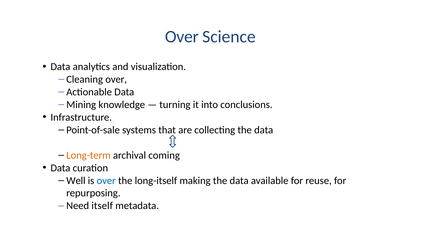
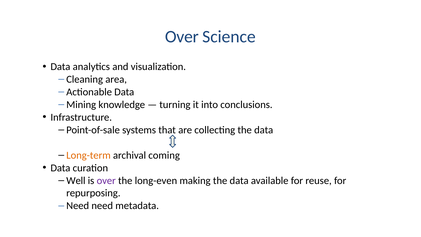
Cleaning over: over -> area (116, 79)
over colour: blue -> purple (106, 180)
long-itself: long-itself -> long-even (156, 180)
Need itself: itself -> need (102, 206)
